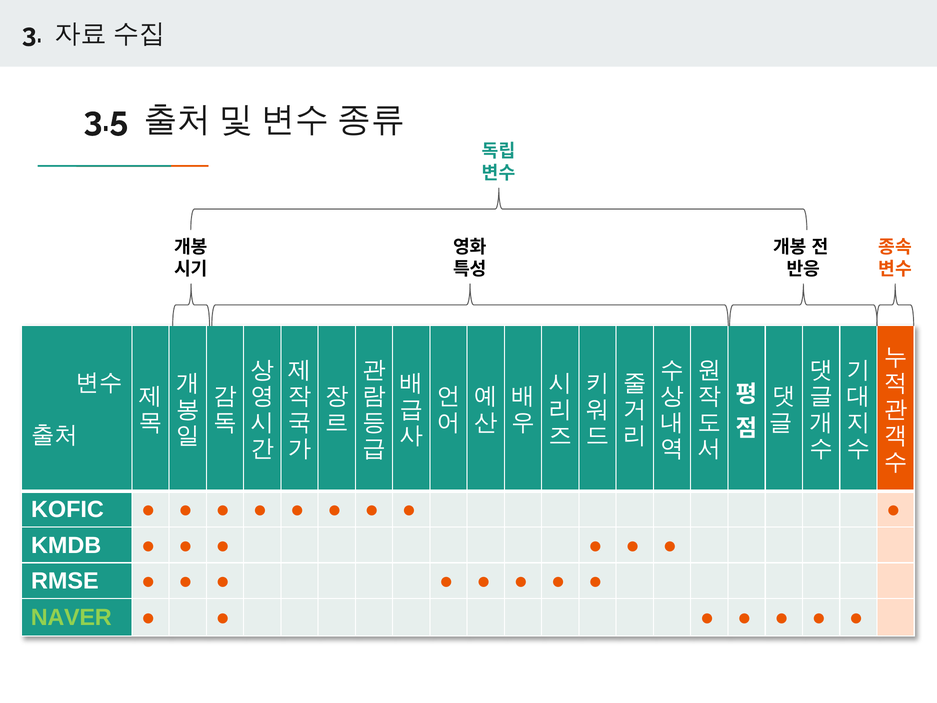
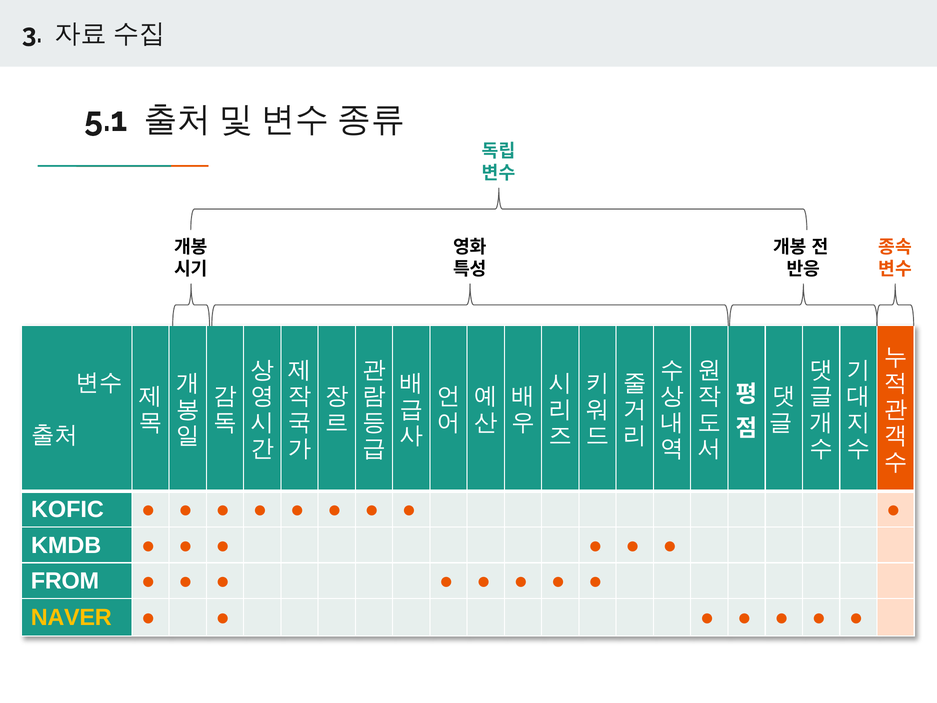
3.5: 3.5 -> 5.1 (106, 120)
RMSE: RMSE -> FROM (65, 581)
NAVER colour: light green -> yellow (71, 617)
